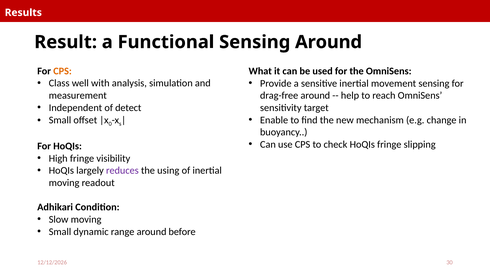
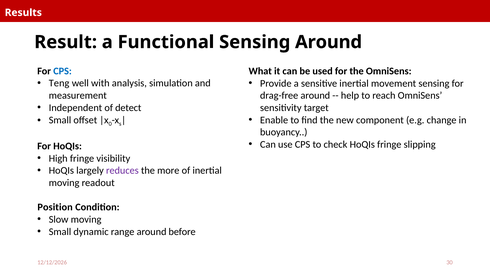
CPS colour: orange -> blue (62, 71)
Class: Class -> Teng (59, 83)
mechanism: mechanism -> component (380, 120)
using: using -> more (168, 171)
Adhikari: Adhikari -> Position (55, 208)
